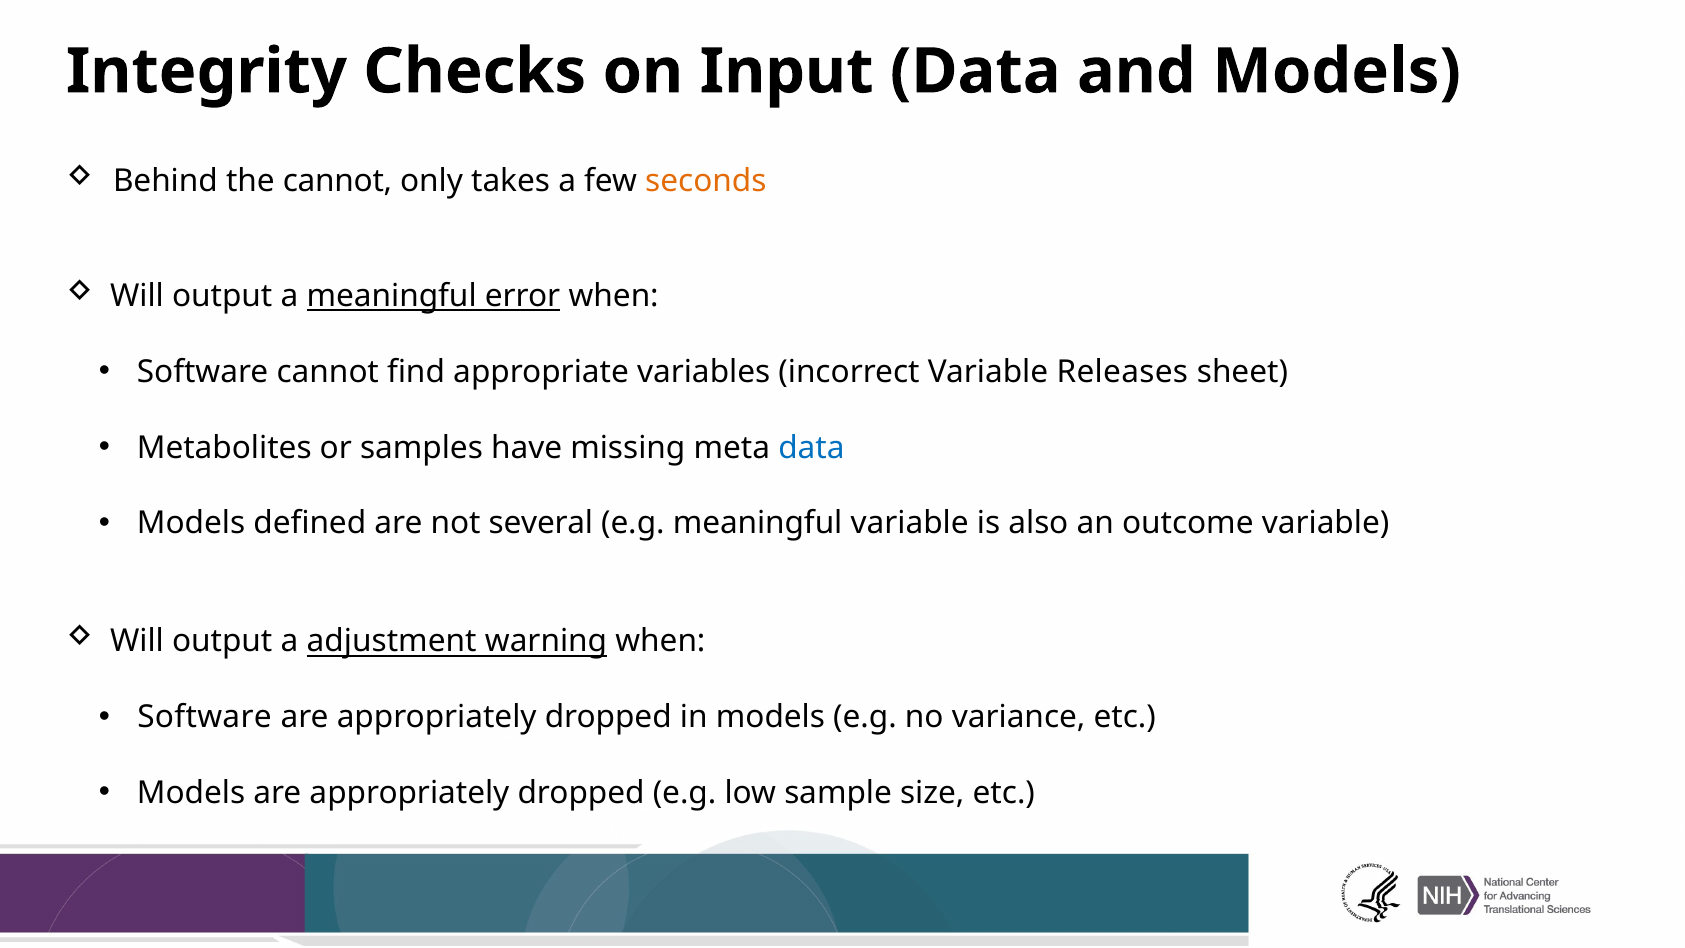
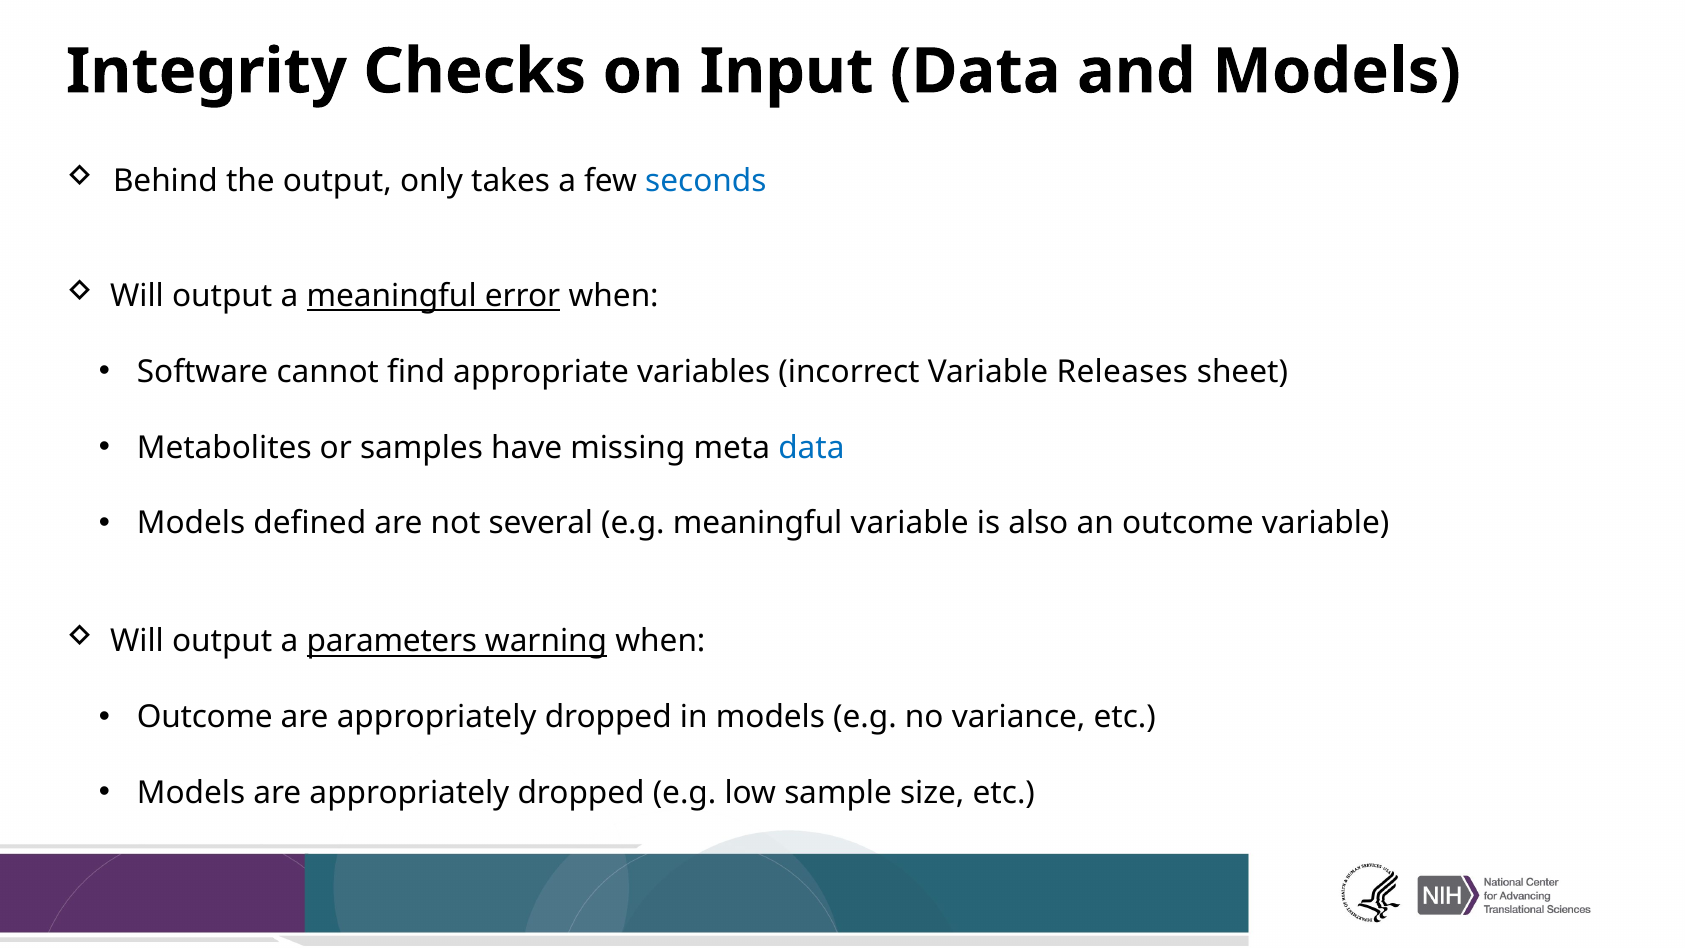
the cannot: cannot -> output (337, 181)
seconds colour: orange -> blue (706, 181)
adjustment: adjustment -> parameters (392, 641)
Software: Software -> Outcome (205, 717)
